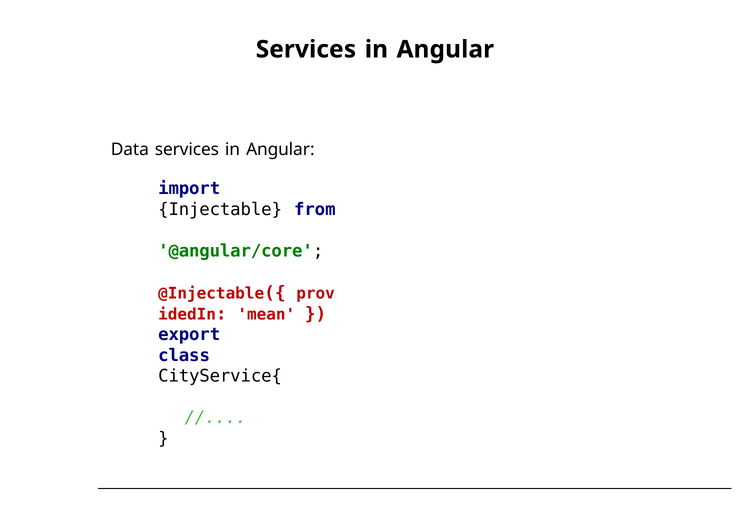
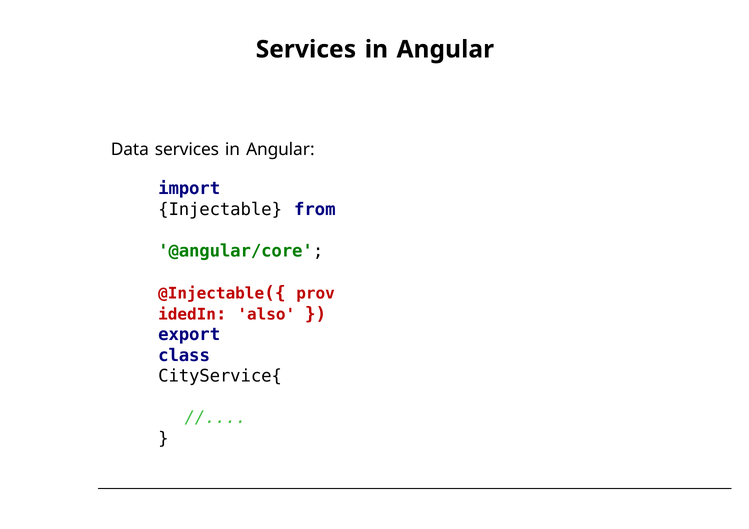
mean: mean -> also (266, 315)
